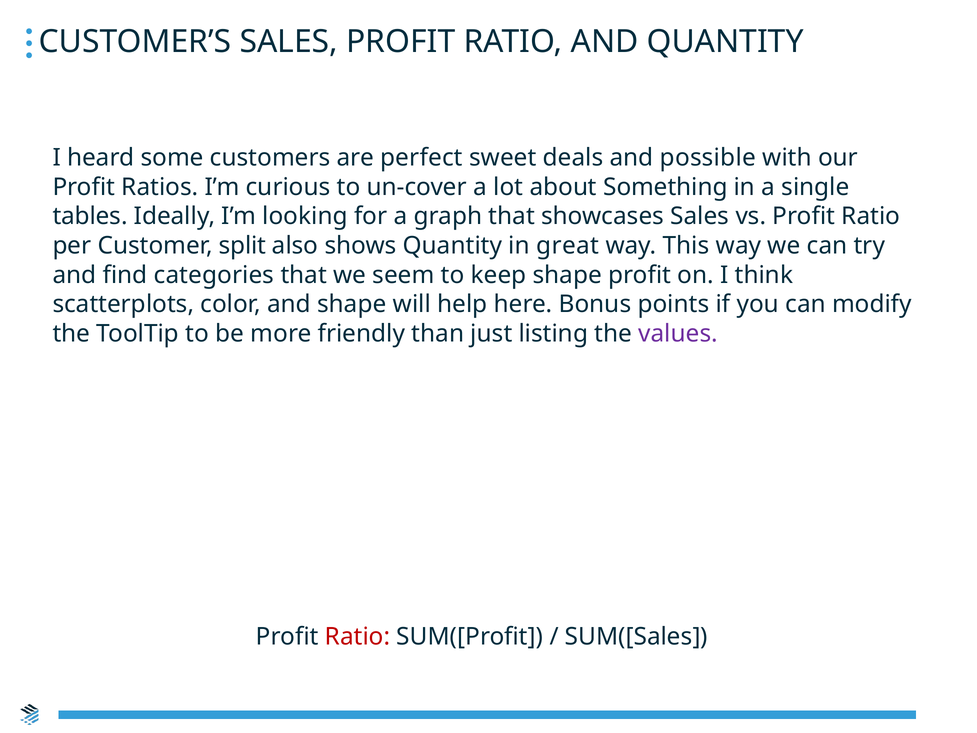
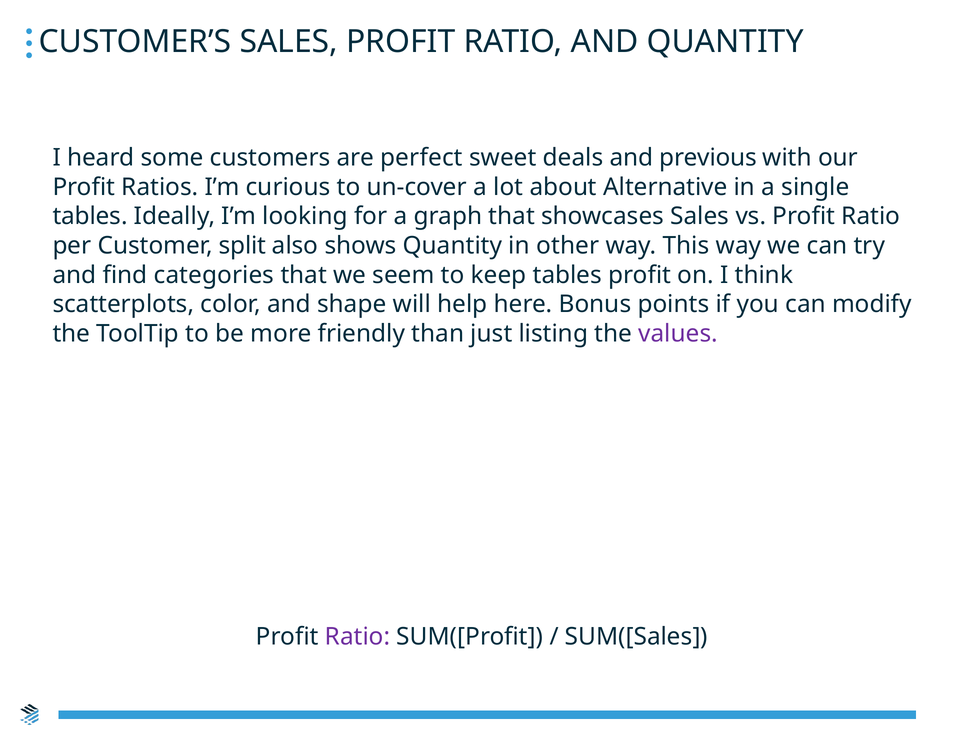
possible: possible -> previous (708, 158)
Something: Something -> Alternative (665, 187)
great: great -> other (568, 246)
keep shape: shape -> tables (567, 275)
Ratio colour: red -> purple (358, 636)
